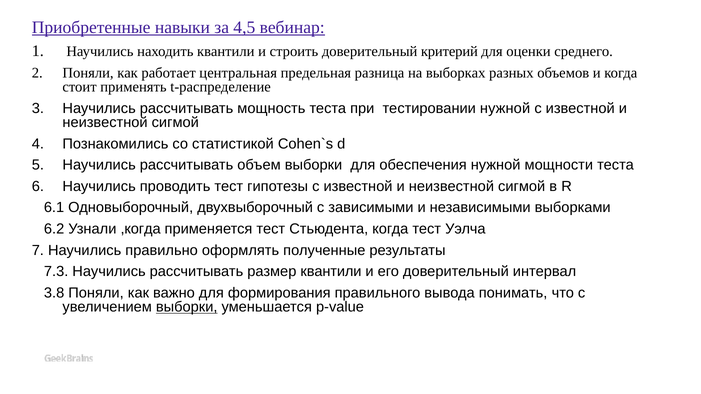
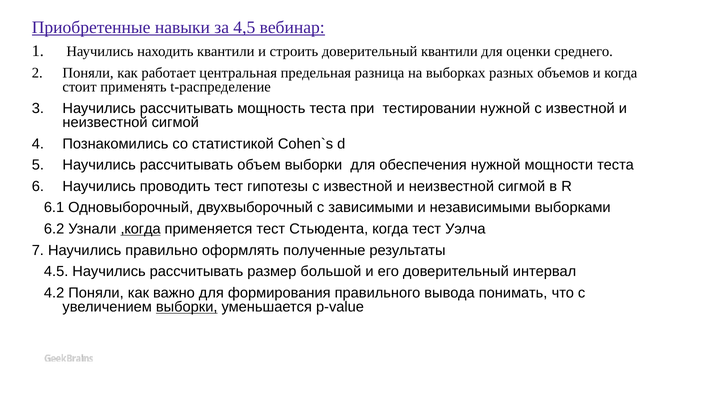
доверительный критерий: критерий -> квантили (449, 51)
,когда underline: none -> present (141, 229)
7.3: 7.3 -> 4.5 (56, 272)
размер квантили: квантили -> большой (331, 272)
3.8: 3.8 -> 4.2 (54, 293)
